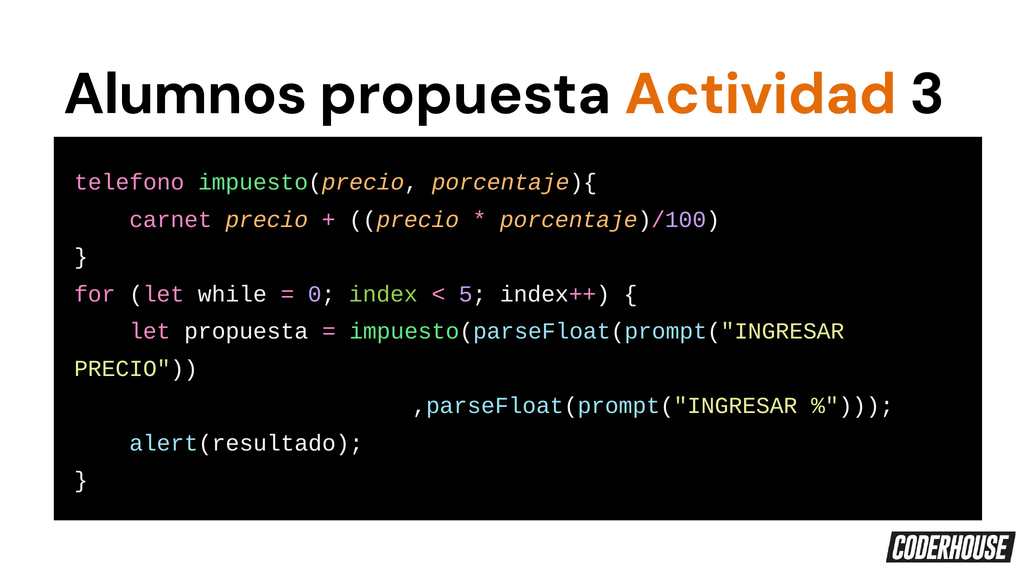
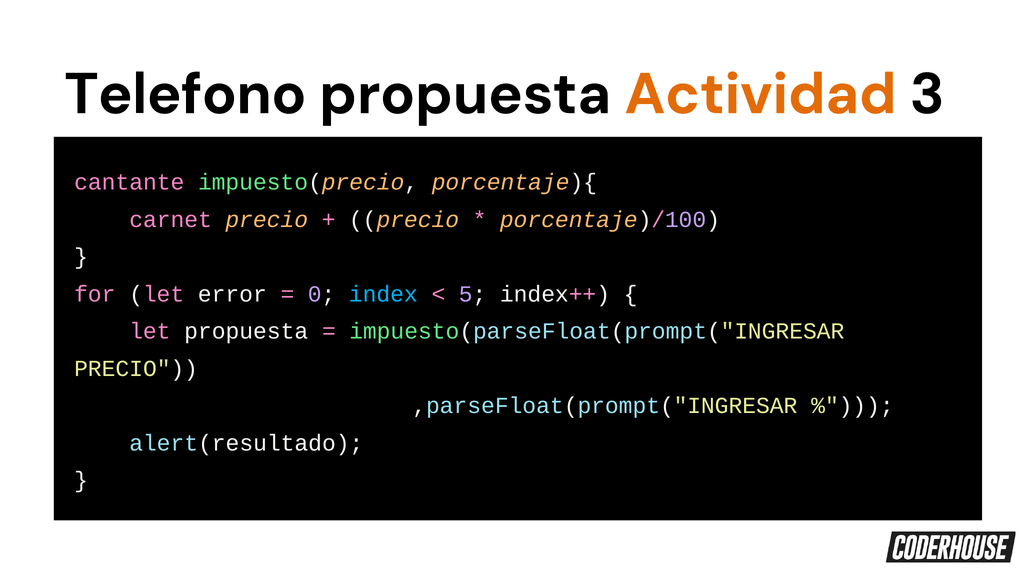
Alumnos: Alumnos -> Telefono (185, 94)
telefono: telefono -> cantante (129, 182)
while: while -> error (232, 294)
index colour: light green -> light blue (383, 294)
